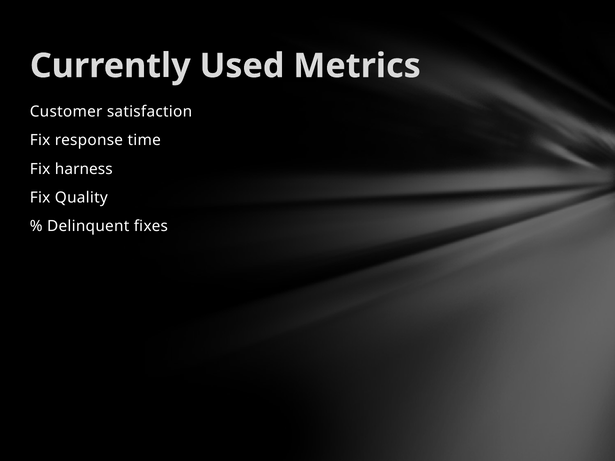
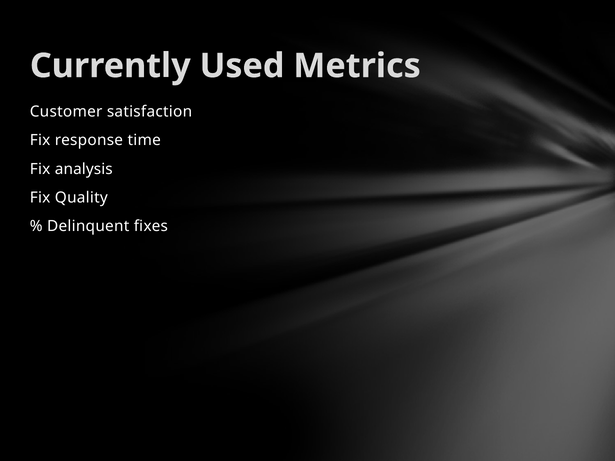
harness: harness -> analysis (84, 169)
